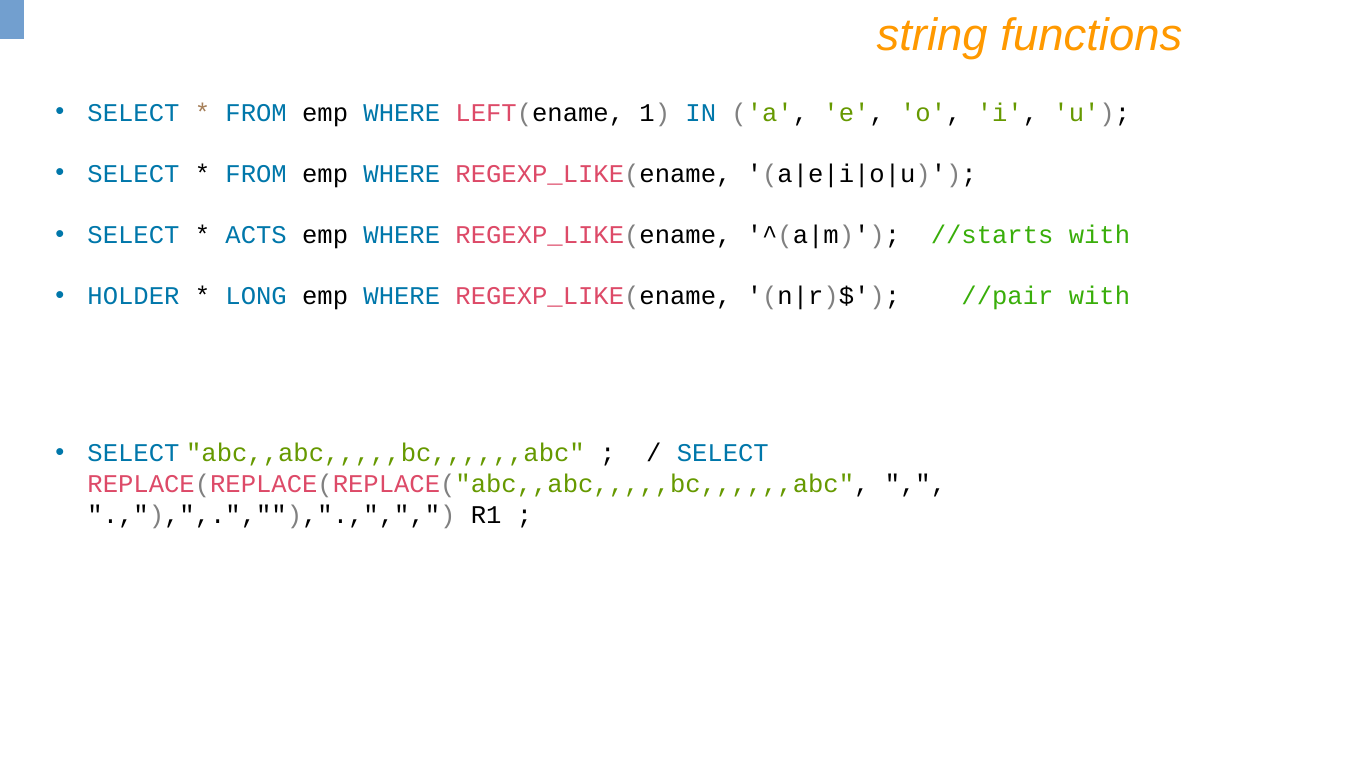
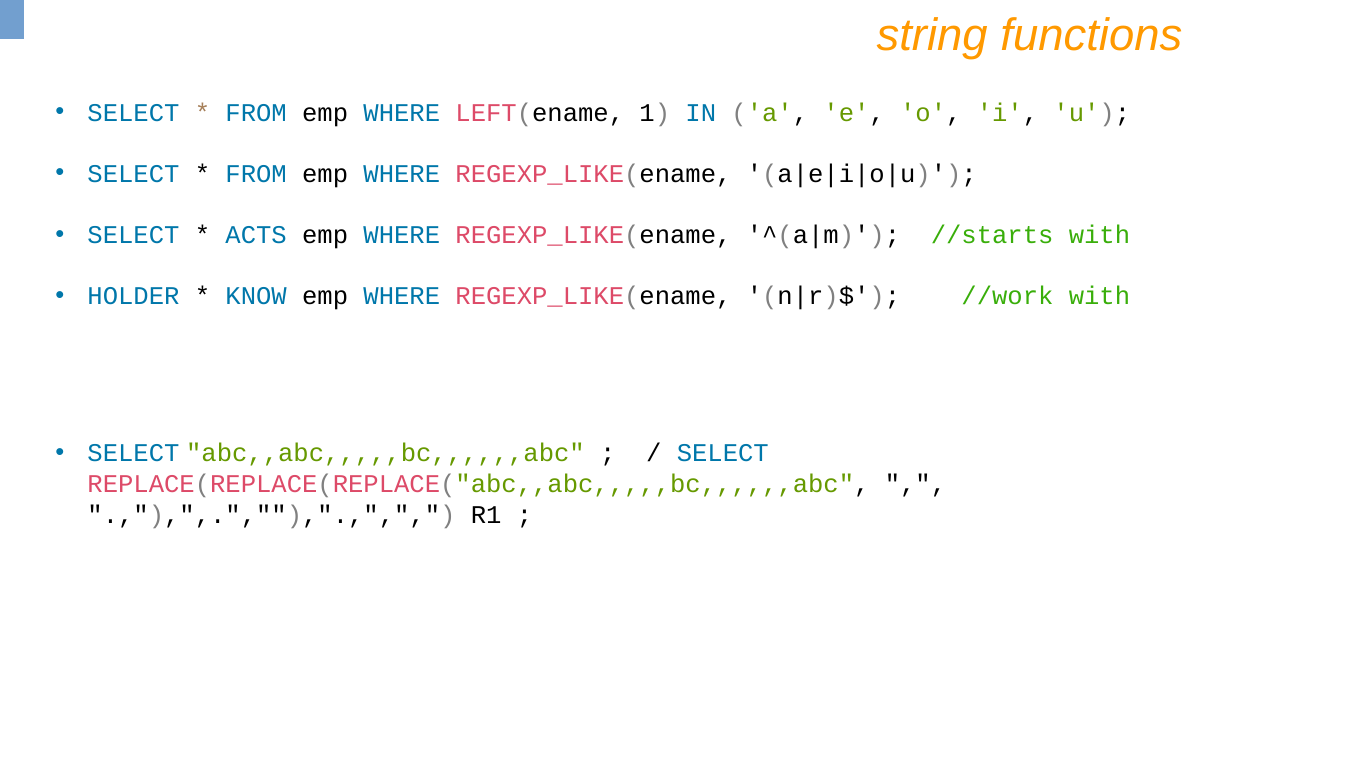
LONG: LONG -> KNOW (256, 297)
//pair: //pair -> //work (1007, 297)
